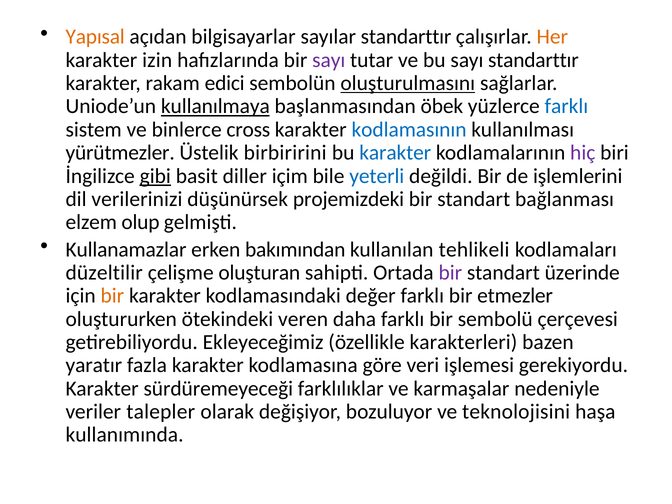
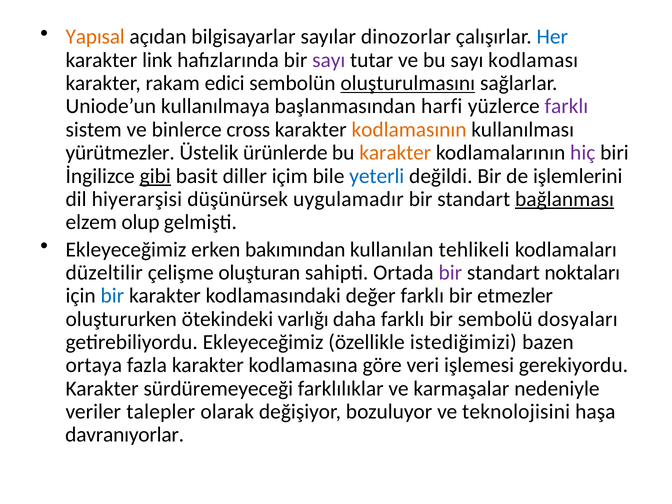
sayılar standarttır: standarttır -> dinozorlar (406, 37)
Her colour: orange -> blue (552, 37)
izin: izin -> link (157, 60)
sayı standarttır: standarttır -> kodlaması (533, 60)
kullanılmaya underline: present -> none (215, 106)
öbek: öbek -> harfi (442, 106)
farklı colour: blue -> purple (566, 106)
kodlamasının colour: blue -> orange (409, 130)
birbiririni: birbiririni -> ürünlerde (285, 153)
karakter colour: blue -> orange (395, 153)
verilerinizi: verilerinizi -> hiyerarşisi (137, 199)
projemizdeki: projemizdeki -> uygulamadır (348, 199)
bağlanması underline: none -> present (565, 199)
Kullanamazlar: Kullanamazlar -> Ekleyeceğimiz (126, 249)
üzerinde: üzerinde -> noktaları (582, 273)
bir colour: orange -> blue (112, 296)
veren: veren -> varlığı (303, 319)
çerçevesi: çerçevesi -> dosyaları (578, 319)
karakterleri: karakterleri -> istediğimizi (463, 342)
yaratır: yaratır -> ortaya (94, 365)
kullanımında: kullanımında -> davranıyorlar (125, 435)
